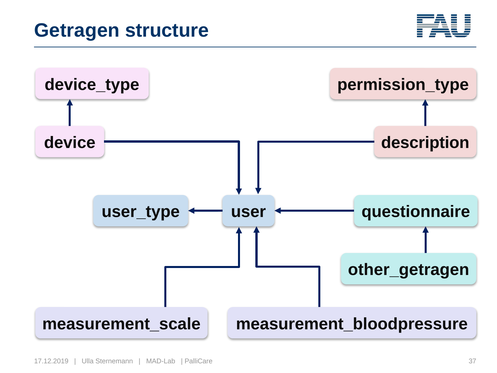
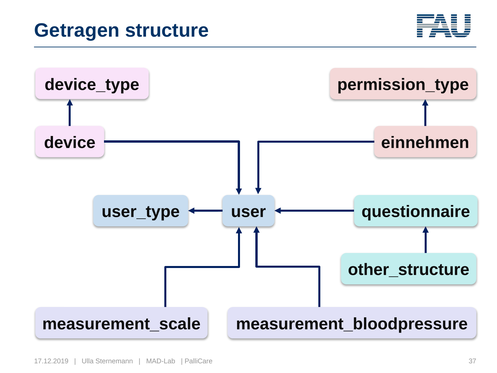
description: description -> einnehmen (425, 143)
other_getragen: other_getragen -> other_structure (409, 270)
